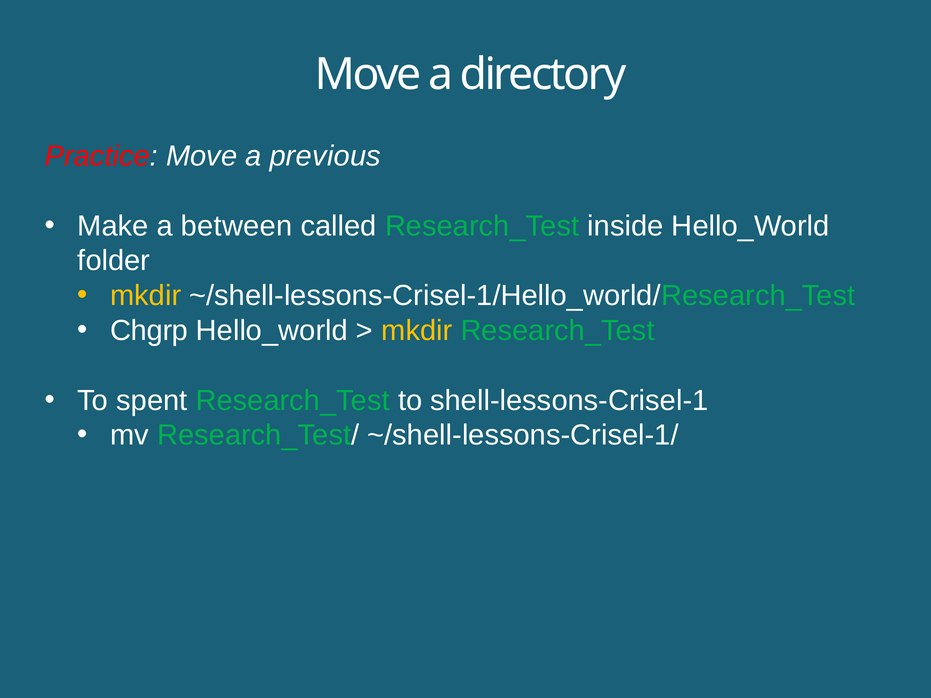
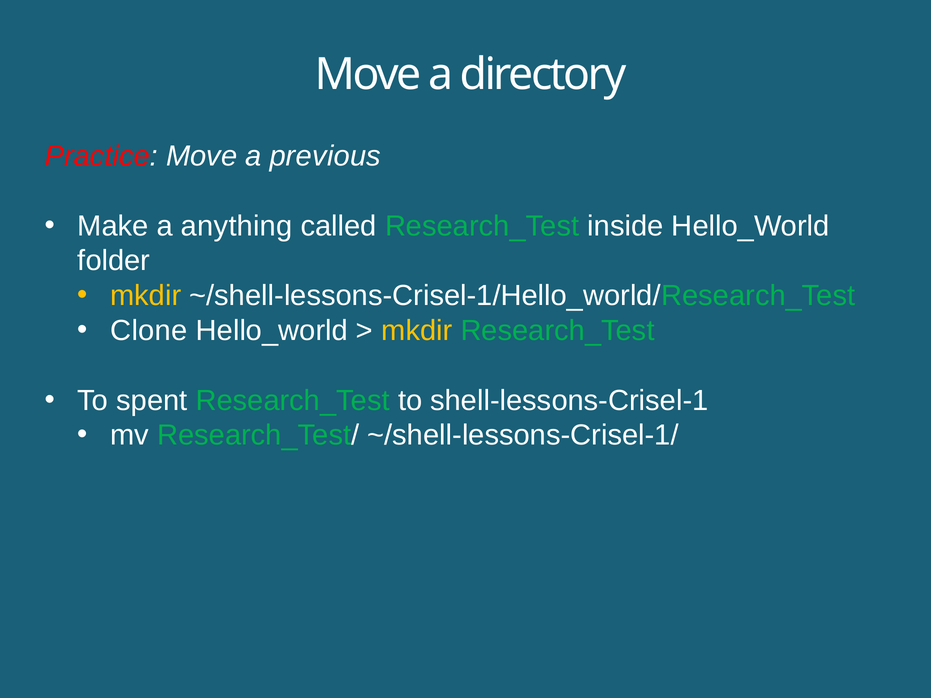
between: between -> anything (237, 226)
Chgrp: Chgrp -> Clone (149, 331)
